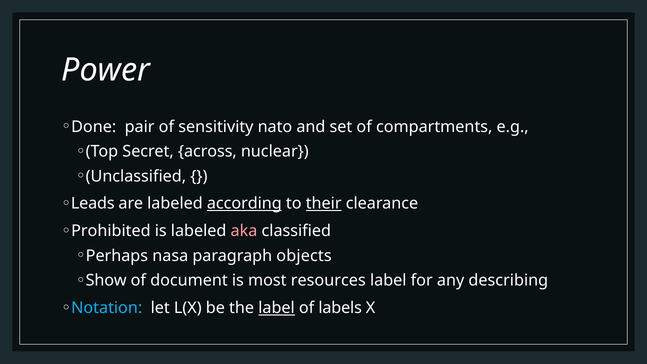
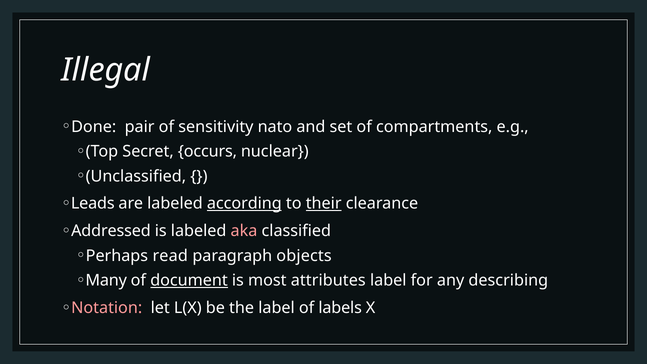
Power: Power -> Illegal (106, 70)
across: across -> occurs (207, 152)
Prohibited: Prohibited -> Addressed (111, 231)
nasa: nasa -> read (170, 256)
Show: Show -> Many (106, 280)
document underline: none -> present (189, 280)
resources: resources -> attributes (328, 280)
Notation colour: light blue -> pink (107, 308)
label underline: present -> none (277, 308)
